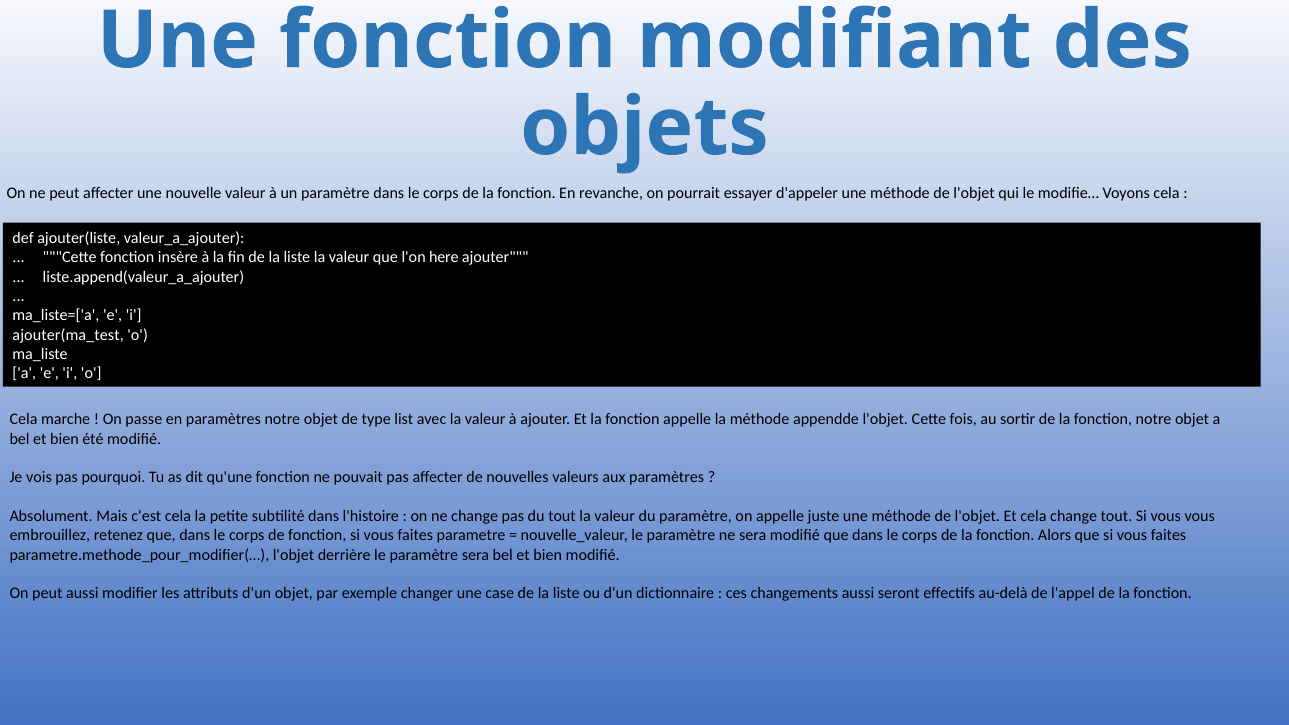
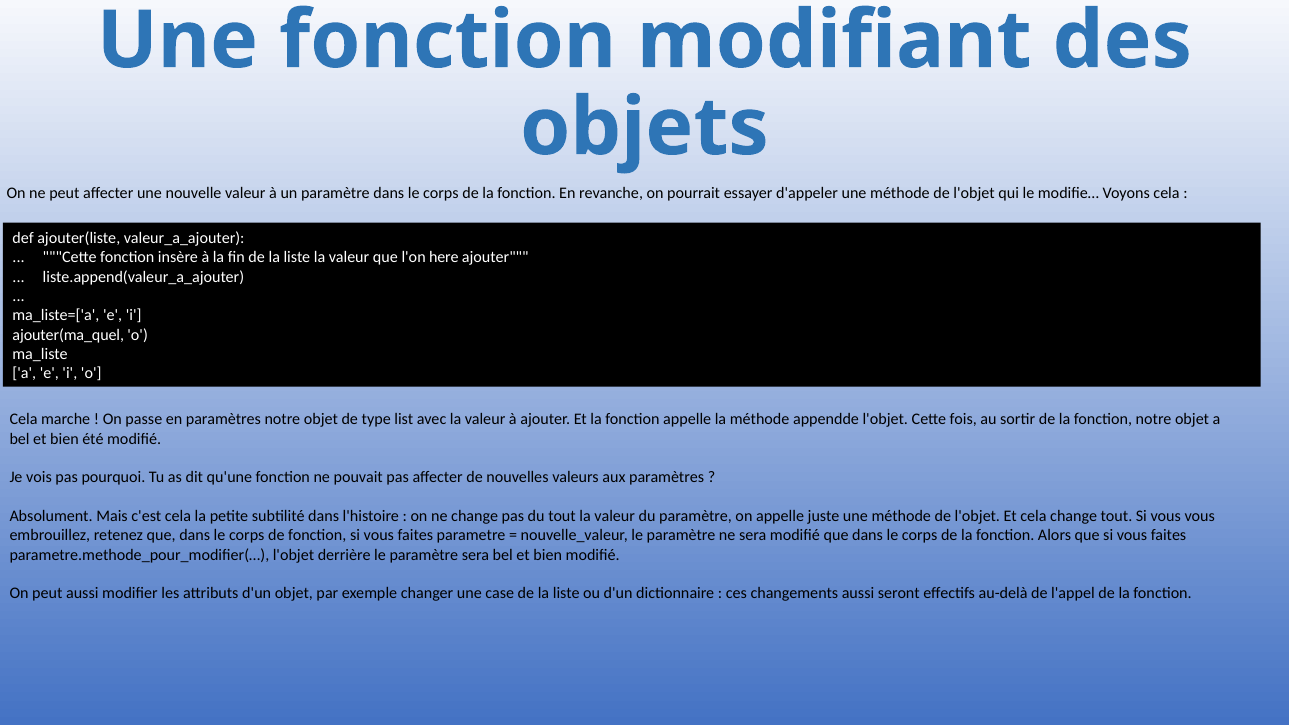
ajouter(ma_test: ajouter(ma_test -> ajouter(ma_quel (68, 335)
